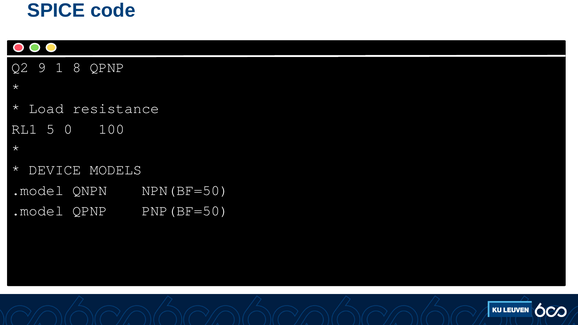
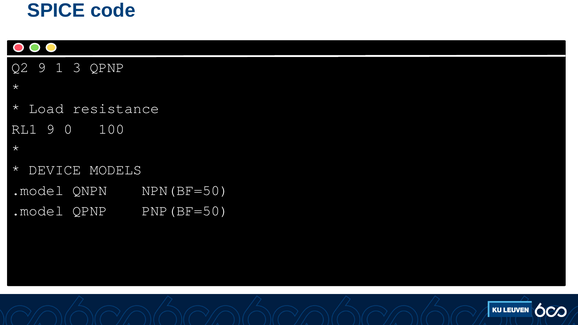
8: 8 -> 3 (77, 68)
RL1 5: 5 -> 9 (51, 129)
